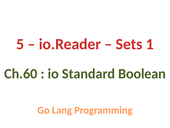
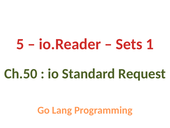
Ch.60: Ch.60 -> Ch.50 (21, 73)
Boolean: Boolean -> Request (142, 73)
